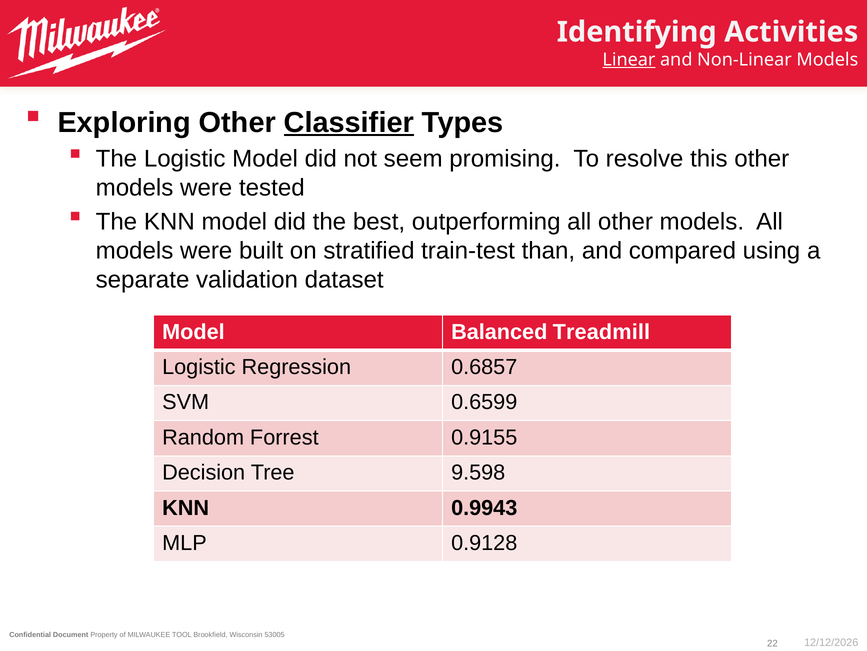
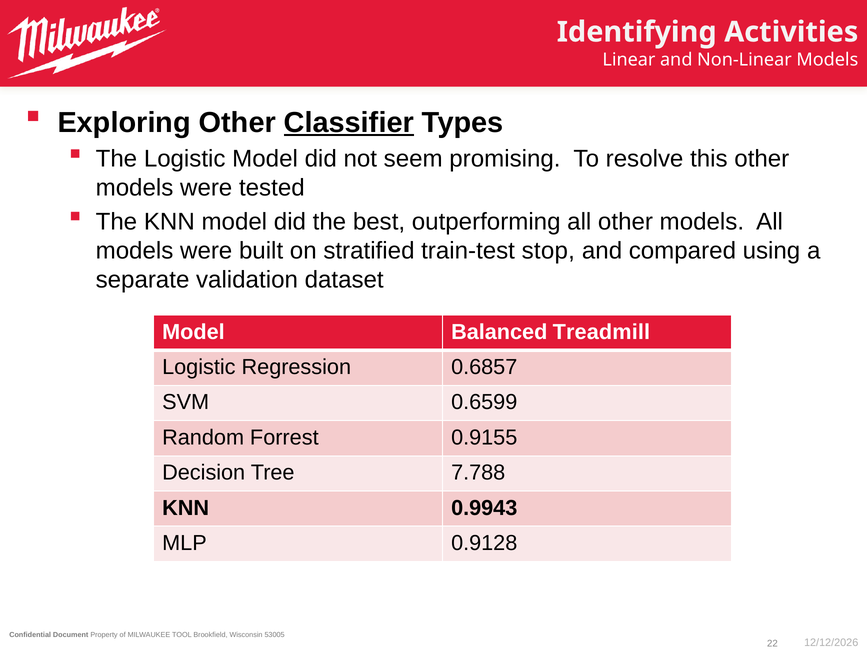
Linear underline: present -> none (629, 60)
than: than -> stop (548, 250)
9.598: 9.598 -> 7.788 (478, 472)
